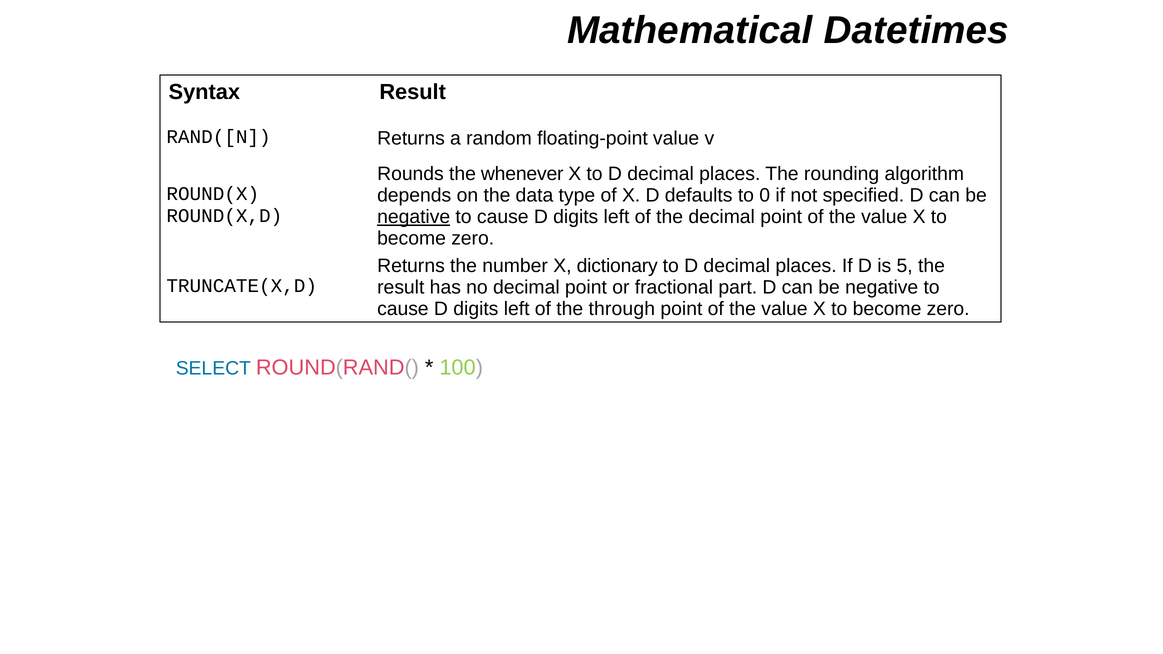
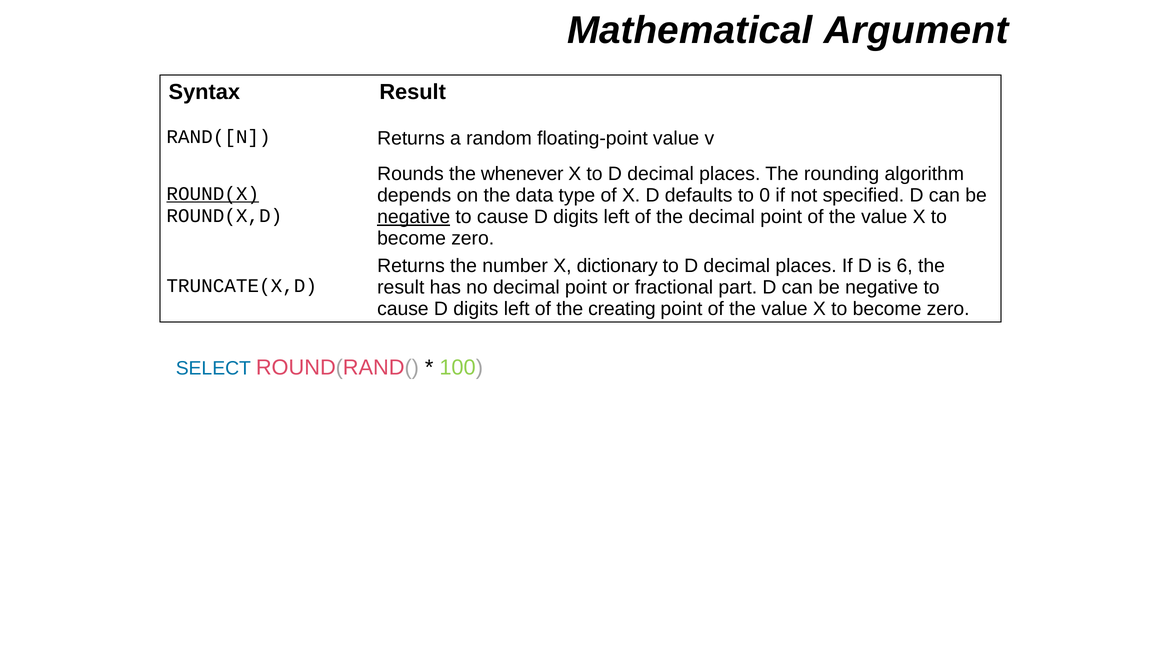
Datetimes: Datetimes -> Argument (916, 30)
ROUND(X underline: none -> present (213, 194)
5: 5 -> 6 (905, 266)
through: through -> creating (622, 309)
